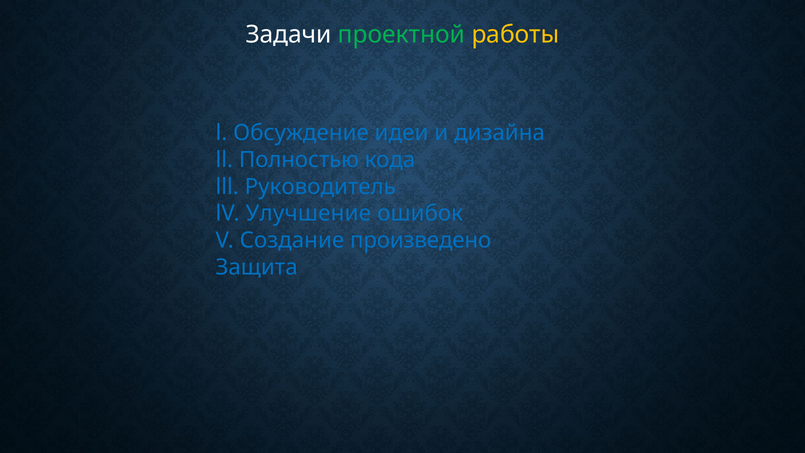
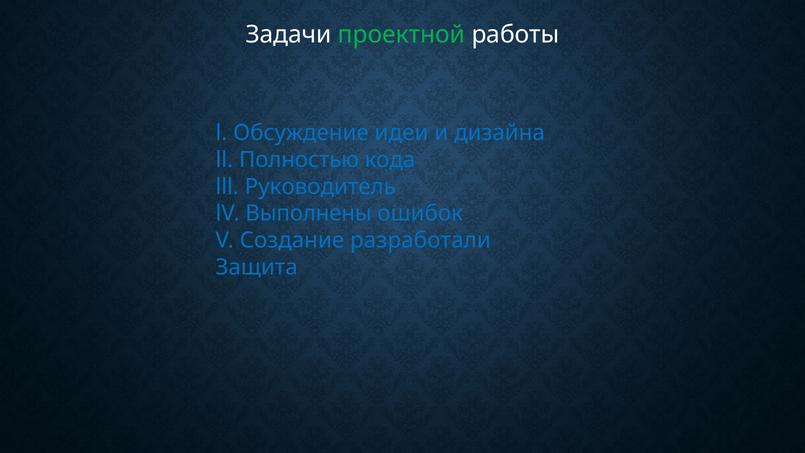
работы colour: yellow -> white (515, 35)
Улучшение: Улучшение -> Выполнены (309, 213)
произведено: произведено -> разработали (420, 240)
